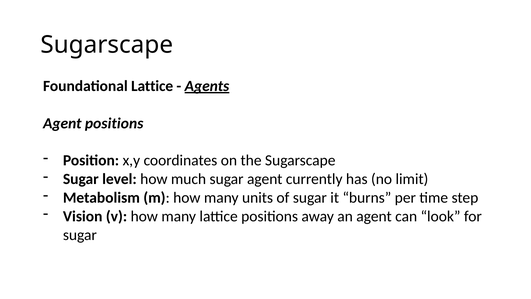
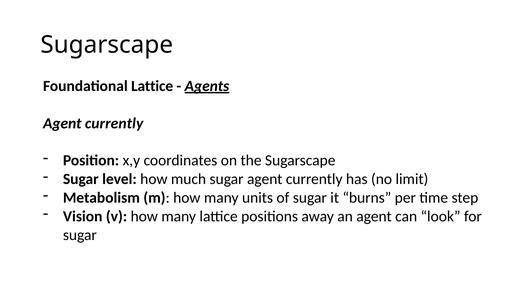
positions: positions -> currently (114, 123)
